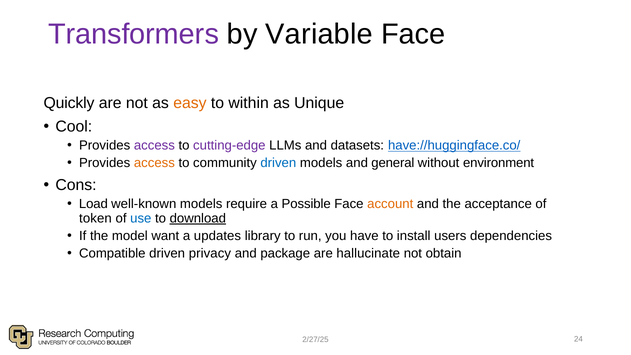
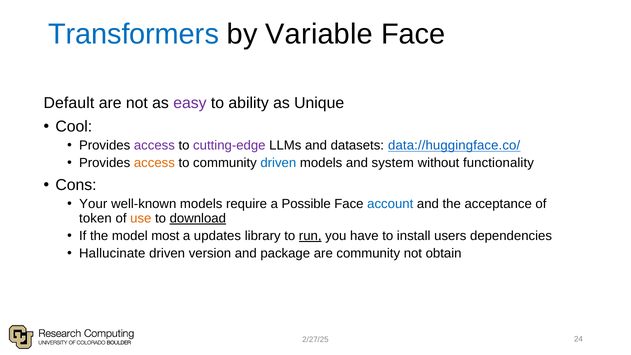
Transformers colour: purple -> blue (134, 34)
Quickly: Quickly -> Default (69, 103)
easy colour: orange -> purple (190, 103)
within: within -> ability (249, 103)
have://huggingface.co/: have://huggingface.co/ -> data://huggingface.co/ (454, 145)
general: general -> system (393, 163)
environment: environment -> functionality (498, 163)
Load: Load -> Your (93, 204)
account colour: orange -> blue (390, 204)
use colour: blue -> orange (141, 218)
want: want -> most (165, 236)
run underline: none -> present (310, 236)
Compatible: Compatible -> Hallucinate (112, 253)
privacy: privacy -> version (210, 253)
are hallucinate: hallucinate -> community (368, 253)
